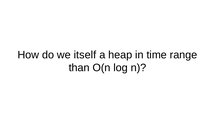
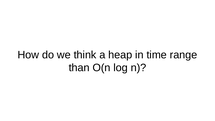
itself: itself -> think (85, 55)
